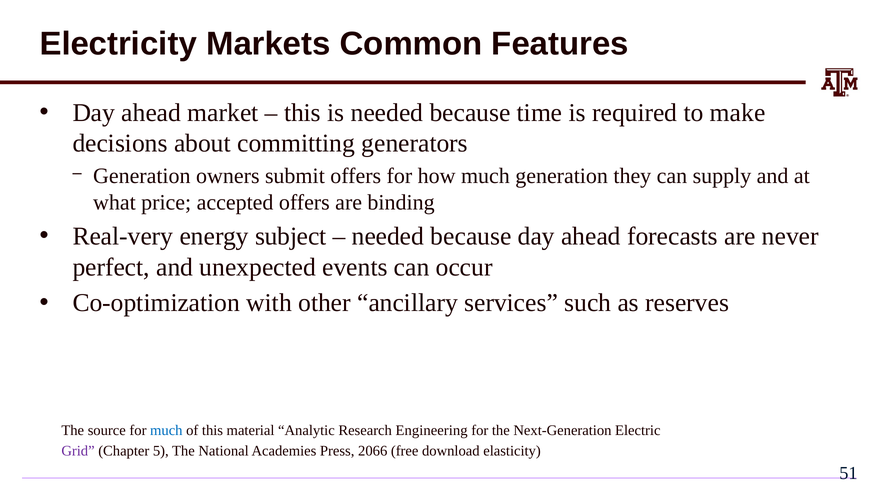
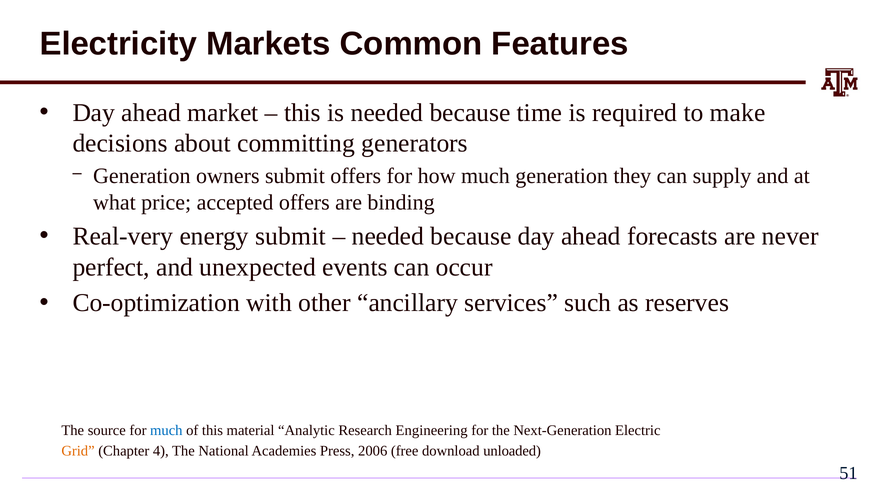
energy subject: subject -> submit (291, 237)
Grid colour: purple -> orange (78, 451)
5: 5 -> 4 (161, 451)
2066: 2066 -> 2006 (373, 451)
elasticity: elasticity -> unloaded (512, 451)
